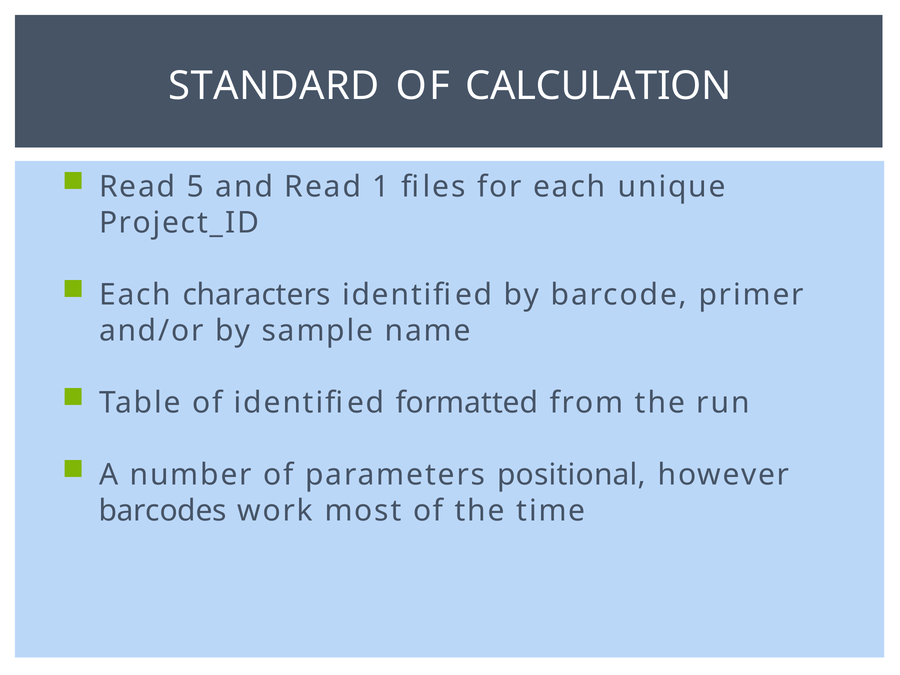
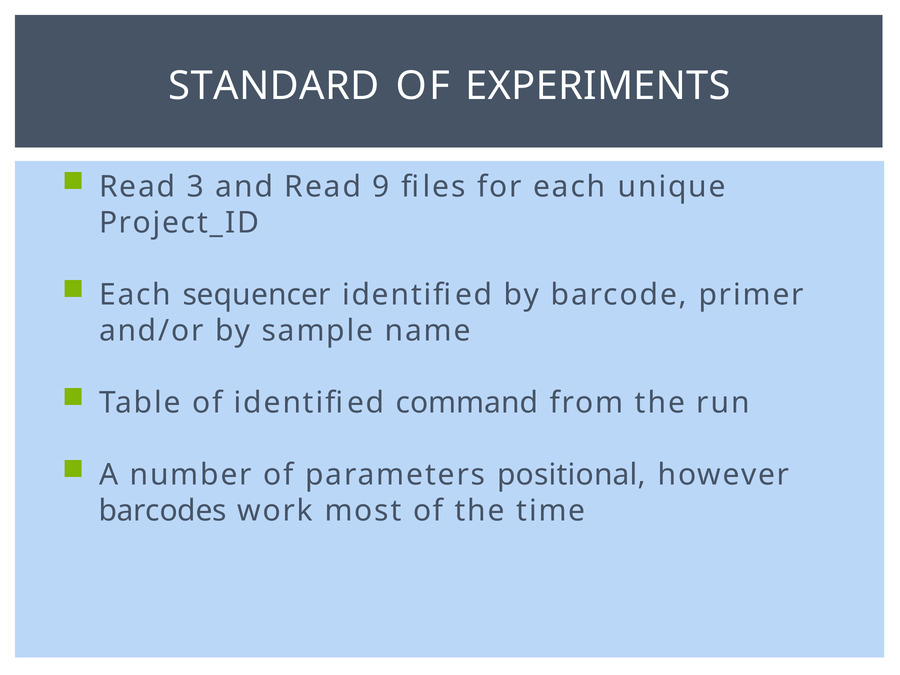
CALCULATION: CALCULATION -> EXPERIMENTS (598, 86)
5: 5 -> 3 (195, 187)
1: 1 -> 9 (381, 187)
characters: characters -> sequencer (256, 295)
formatted: formatted -> command (467, 403)
